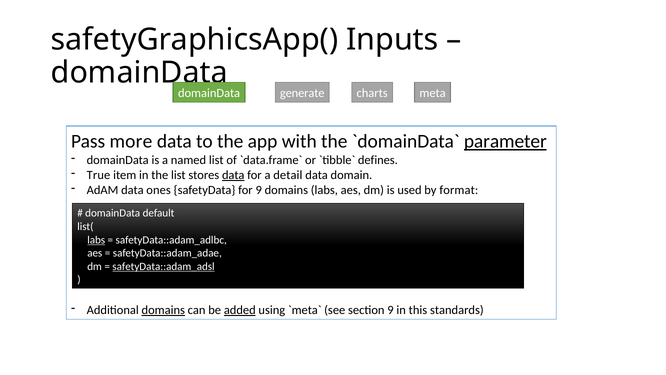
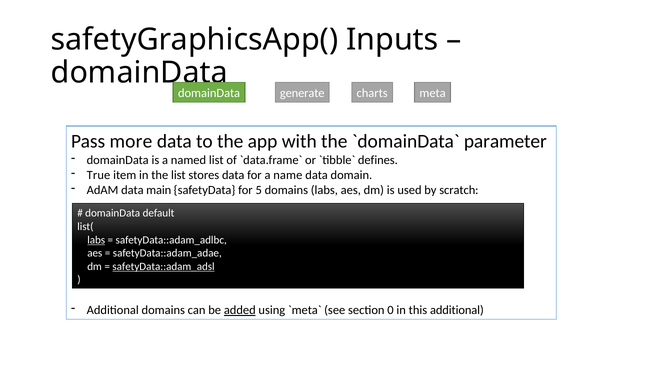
parameter underline: present -> none (505, 141)
data underline: present -> none (233, 175)
detail: detail -> name (288, 175)
ones: ones -> main (159, 190)
for 9: 9 -> 5 (259, 190)
format: format -> scratch (459, 190)
domains underline: present -> none (163, 310)
section 9: 9 -> 0 (391, 310)
this standards: standards -> additional (457, 310)
